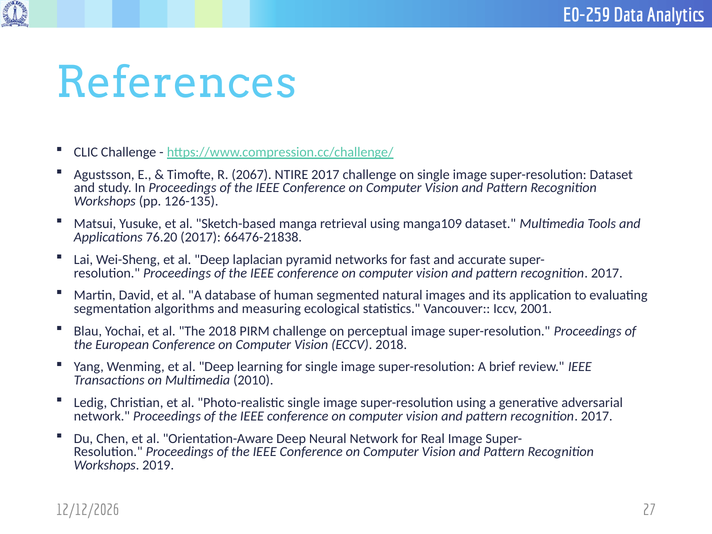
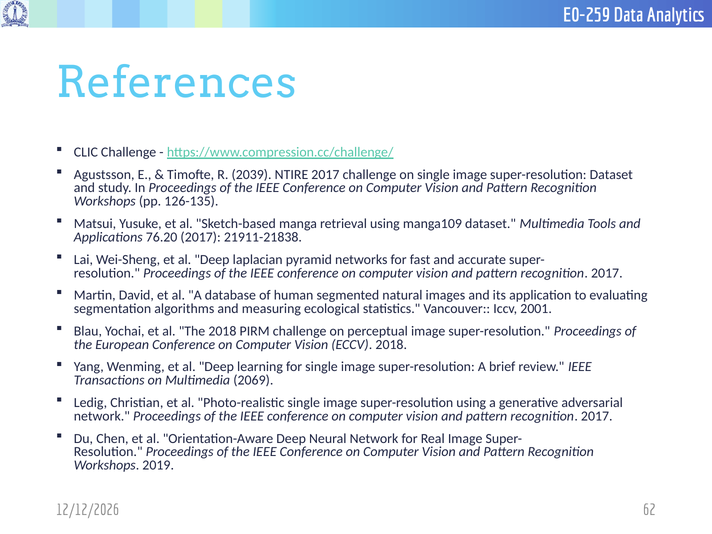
2067: 2067 -> 2039 (252, 174)
66476-21838: 66476-21838 -> 21911-21838 (263, 237)
2010: 2010 -> 2069 (253, 380)
27: 27 -> 62 (649, 510)
